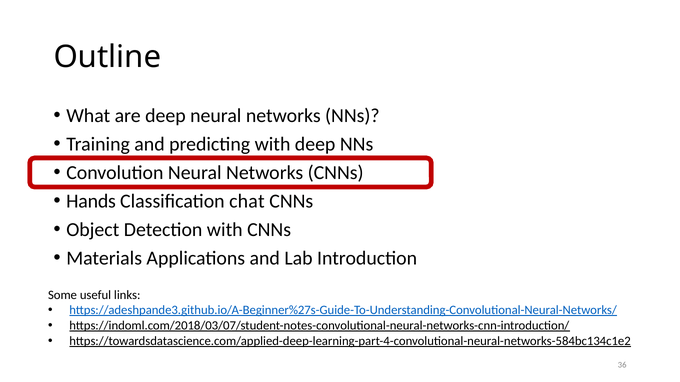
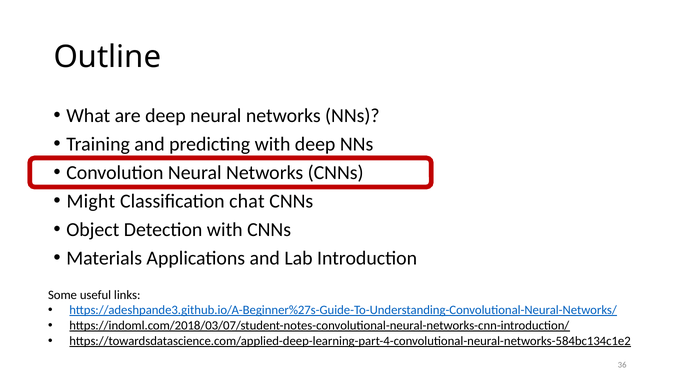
Hands: Hands -> Might (91, 201)
